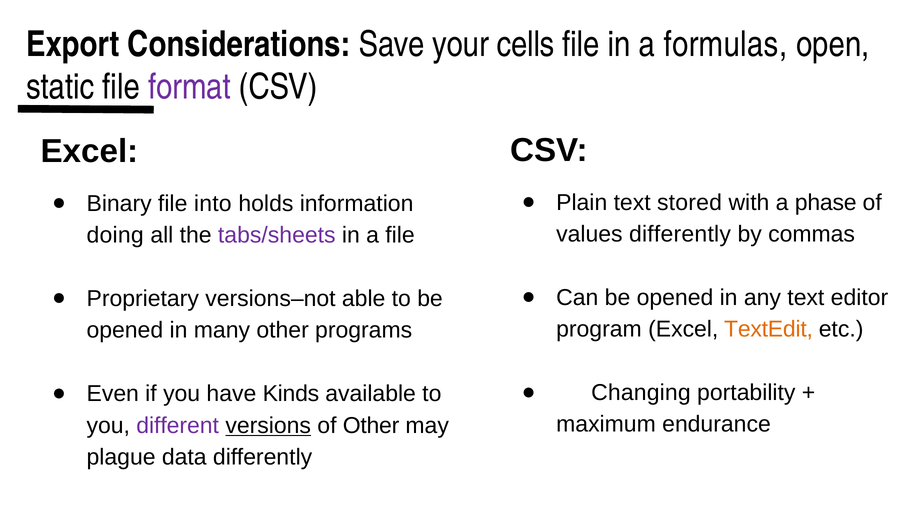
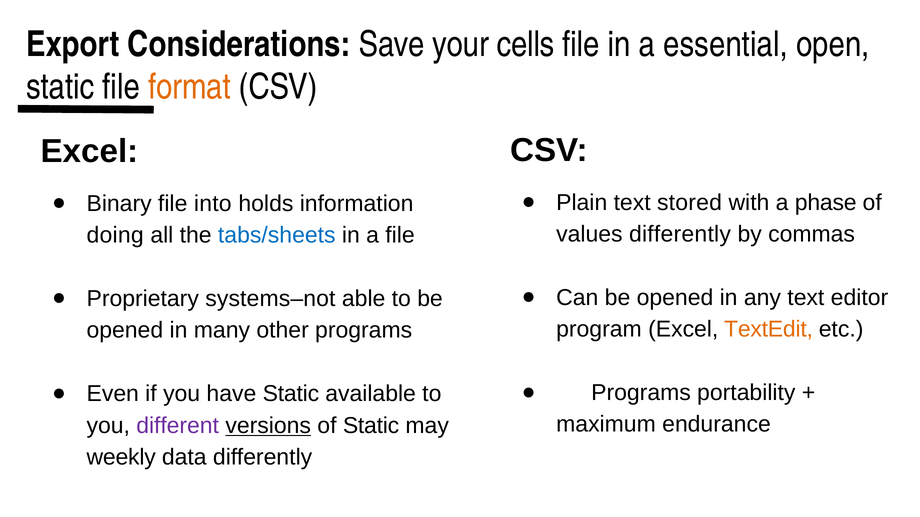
formulas: formulas -> essential (726, 44)
format colour: purple -> orange (189, 87)
tabs/sheets colour: purple -> blue (277, 235)
versions–not: versions–not -> systems–not (270, 299)
Changing: Changing -> Programs (641, 393)
have Kinds: Kinds -> Static (291, 394)
of Other: Other -> Static (371, 426)
plague: plague -> weekly (121, 458)
